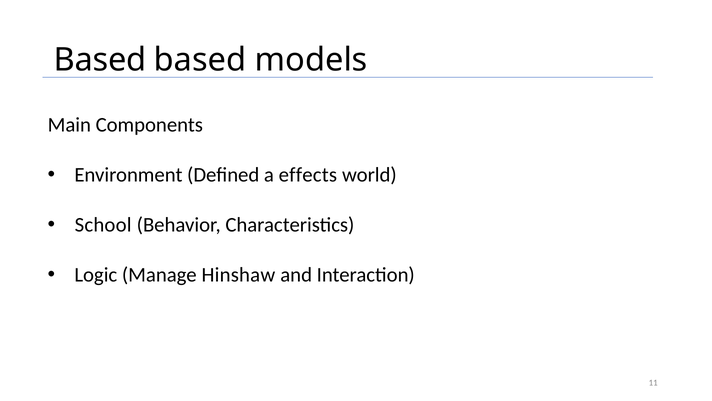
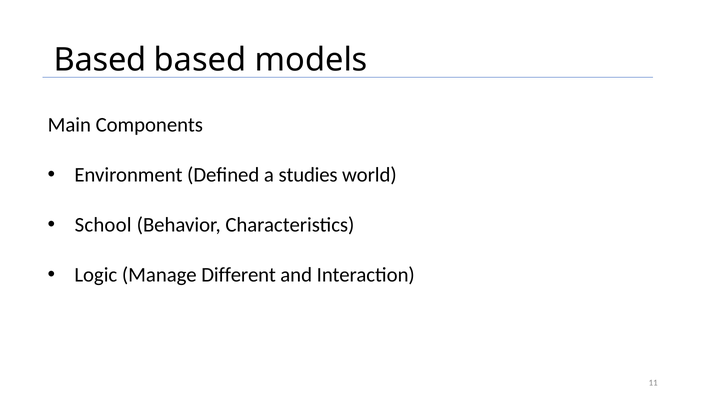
effects: effects -> studies (308, 175)
Hinshaw: Hinshaw -> Different (239, 275)
